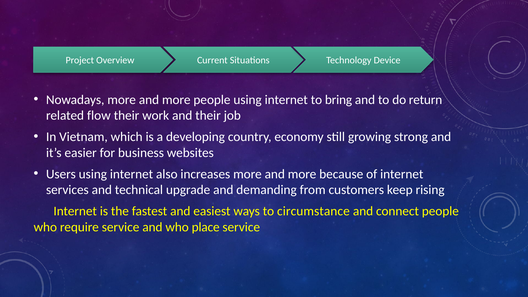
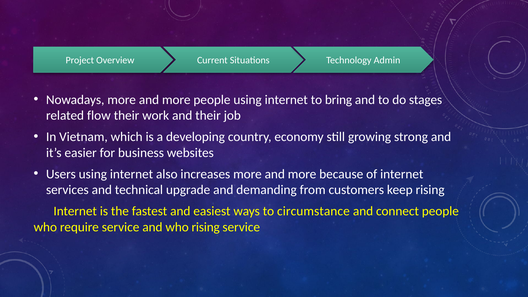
Device: Device -> Admin (387, 60)
return: return -> stages (426, 100)
who place: place -> rising (206, 227)
